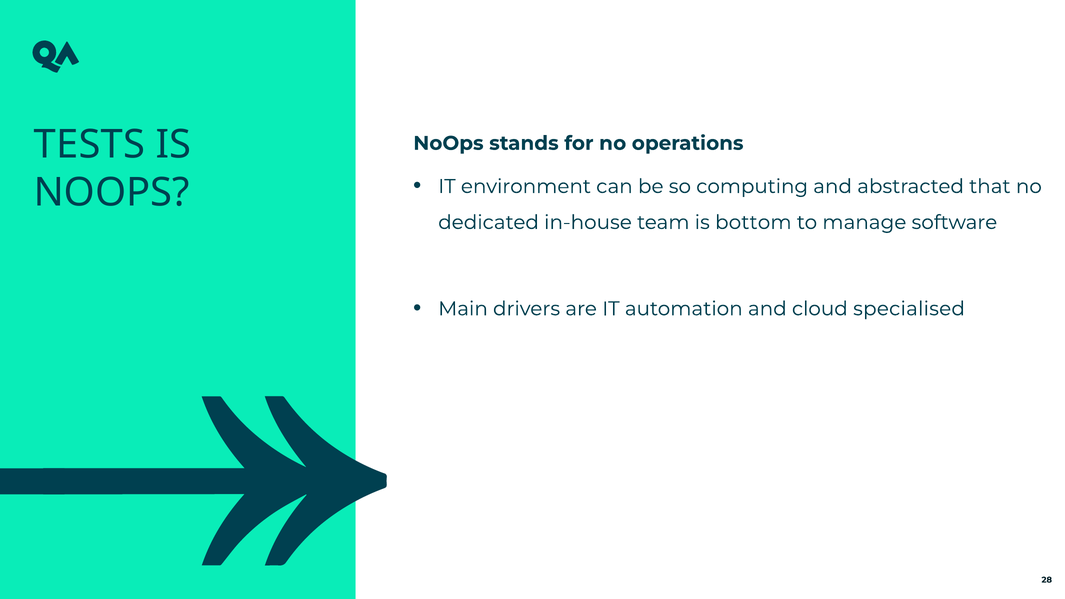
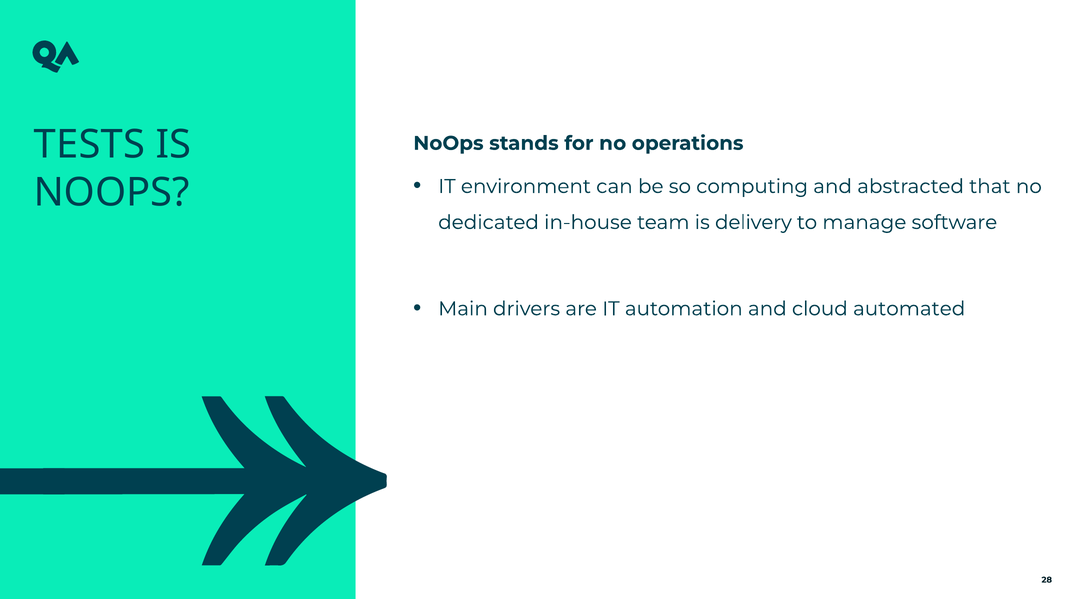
bottom: bottom -> delivery (753, 222)
specialised: specialised -> automated (909, 309)
